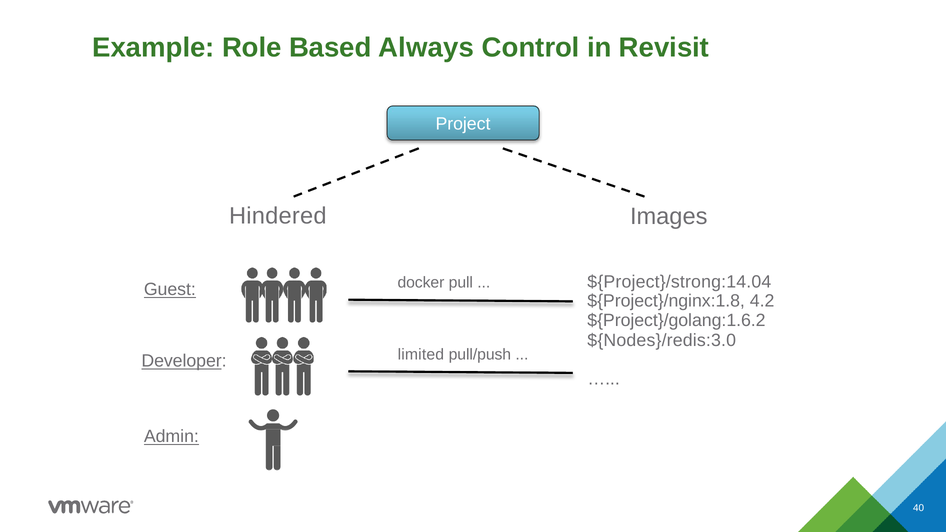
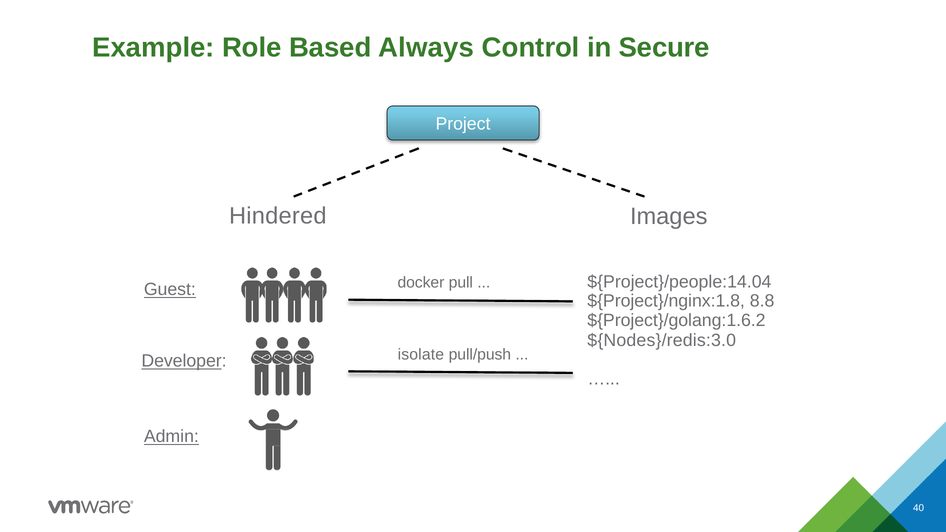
Revisit: Revisit -> Secure (664, 48)
${Project}/strong:14.04: ${Project}/strong:14.04 -> ${Project}/people:14.04 (679, 282)
4.2: 4.2 -> 8.8 (762, 301)
limited: limited -> isolate (421, 355)
